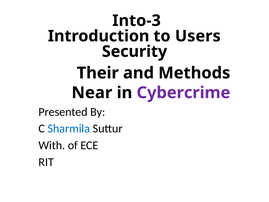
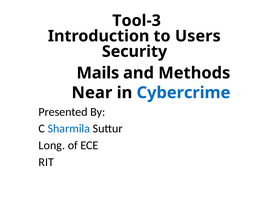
Into-3: Into-3 -> Tool-3 (137, 21)
Their: Their -> Mails (98, 73)
Cybercrime colour: purple -> blue (183, 93)
With: With -> Long (52, 145)
